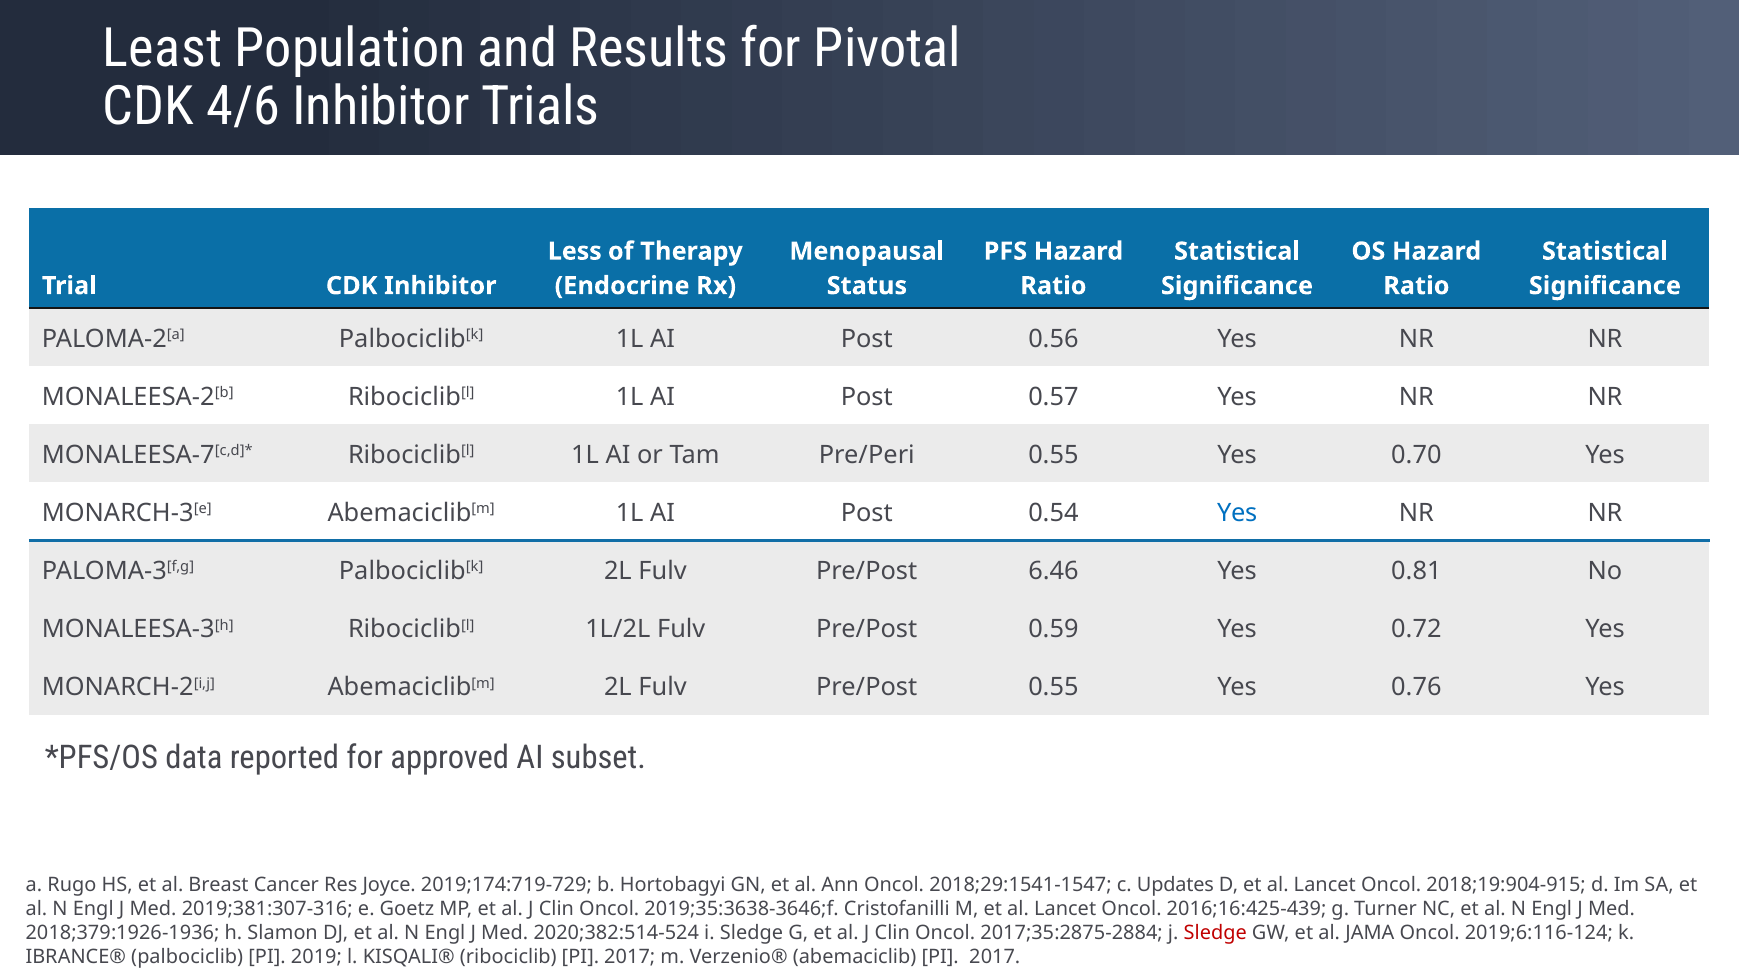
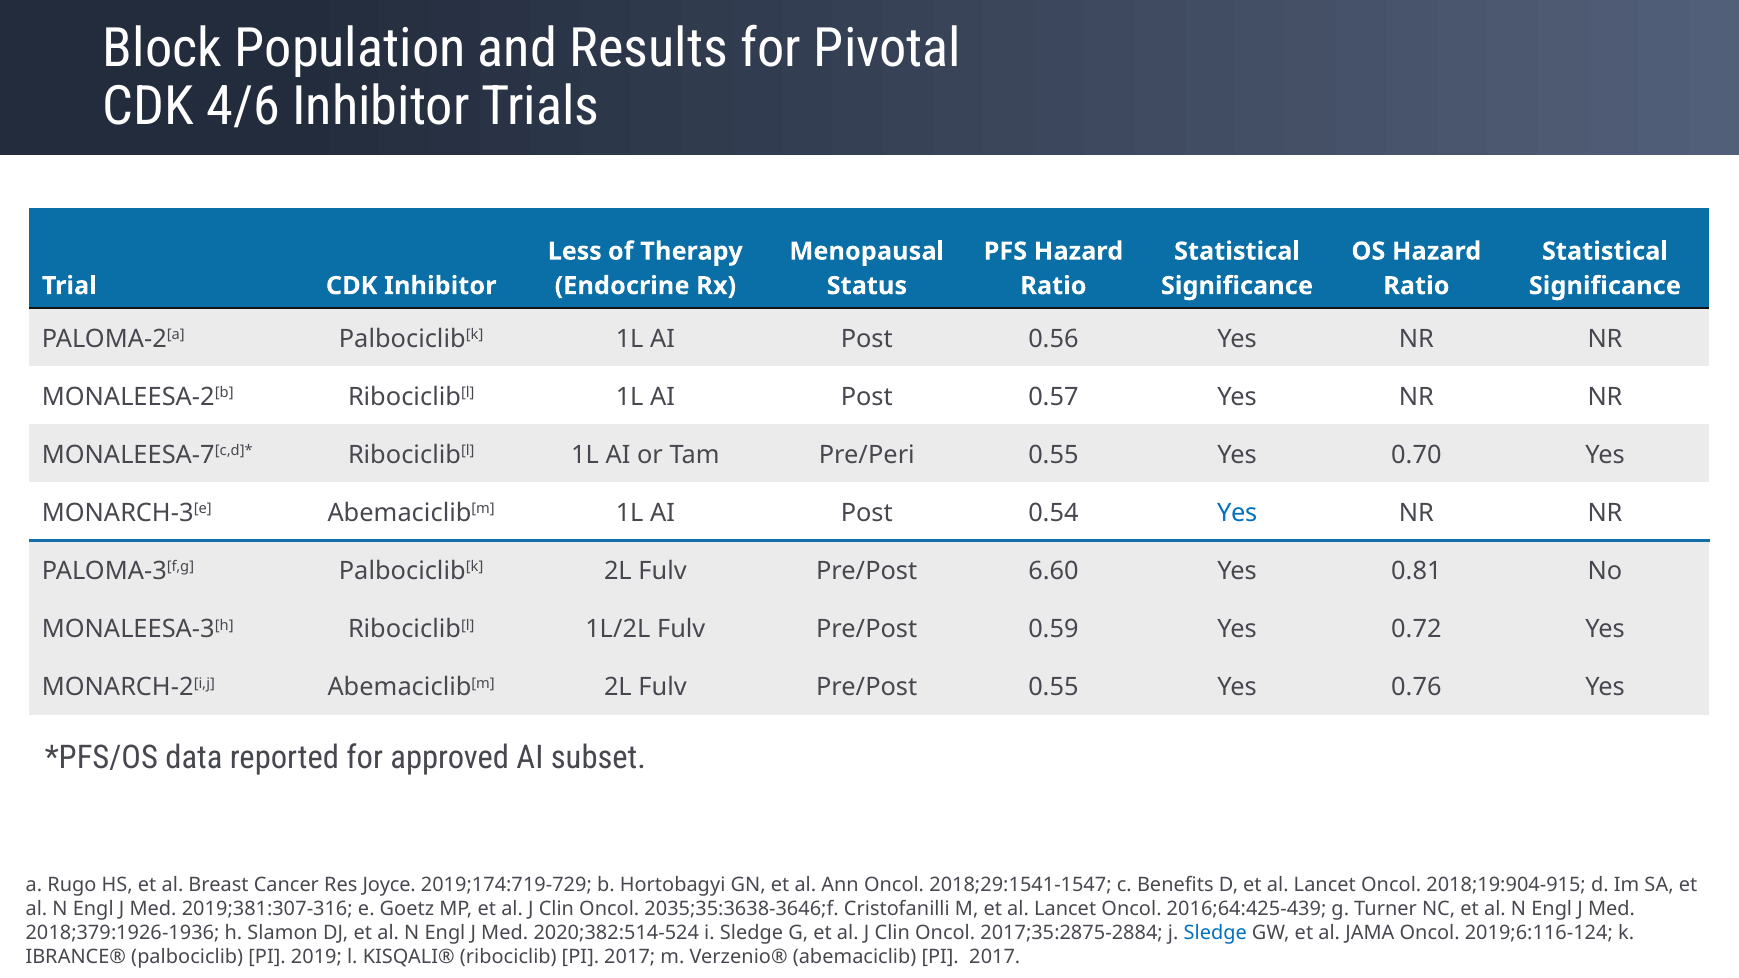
Least: Least -> Block (162, 48)
6.46: 6.46 -> 6.60 (1053, 571)
Updates: Updates -> Benefits (1175, 885)
2019;35:3638-3646;f: 2019;35:3638-3646;f -> 2035;35:3638-3646;f (742, 909)
2016;16:425-439: 2016;16:425-439 -> 2016;64:425-439 (1247, 909)
Sledge colour: red -> blue (1215, 933)
